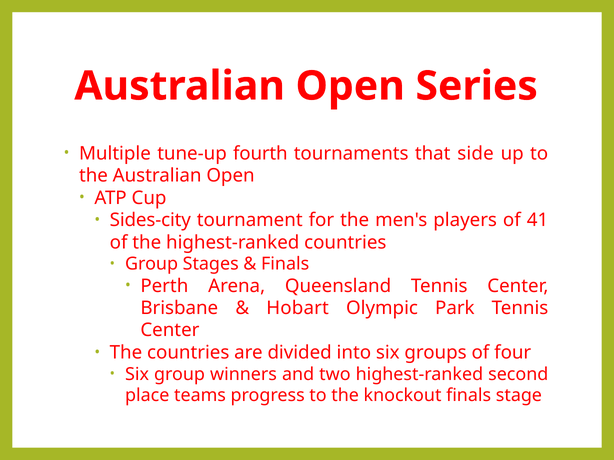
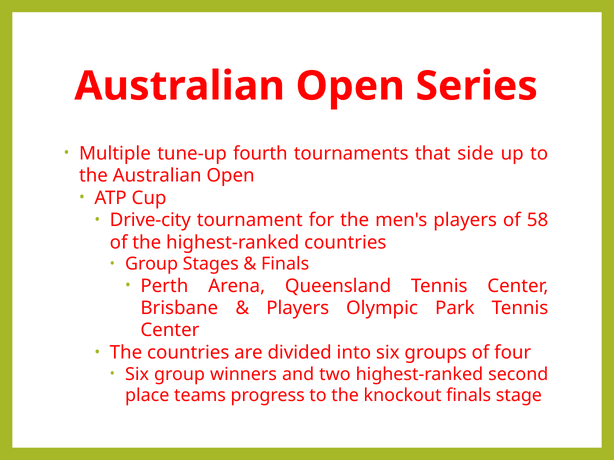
Sides-city: Sides-city -> Drive-city (150, 220)
41: 41 -> 58 (538, 220)
Hobart: Hobart -> Players (298, 308)
